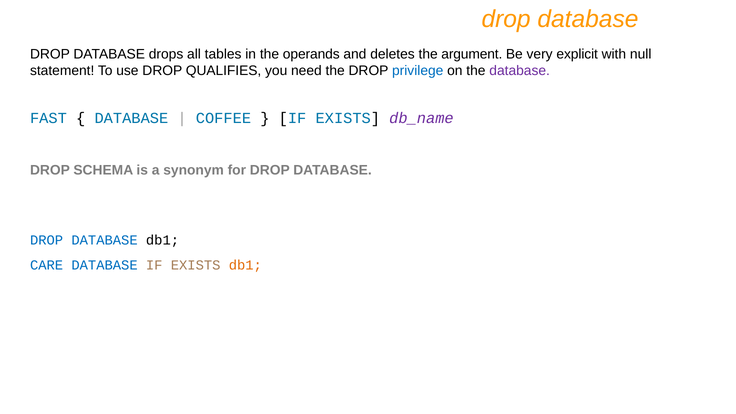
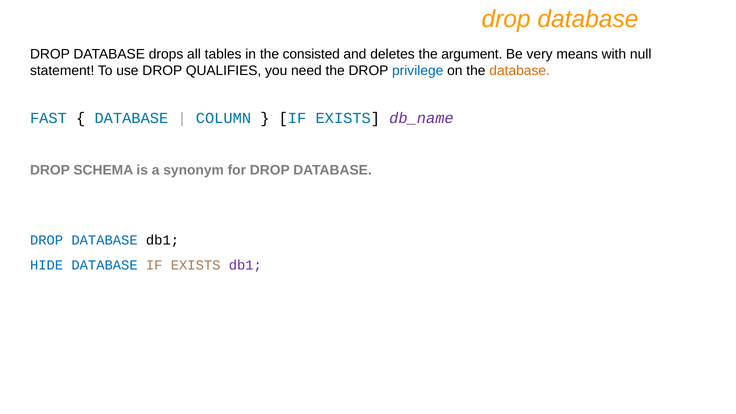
operands: operands -> consisted (311, 54)
explicit: explicit -> means (577, 54)
database colour: purple -> orange (520, 71)
COFFEE: COFFEE -> COLUMN (223, 118)
CARE: CARE -> HIDE (47, 265)
db1 colour: orange -> purple (245, 265)
